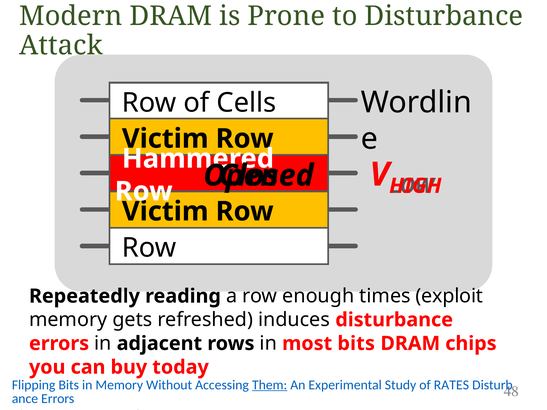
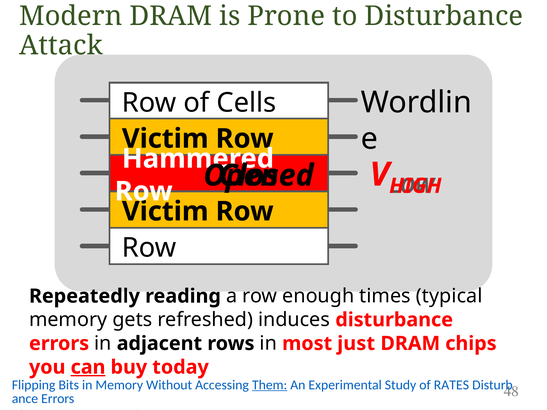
exploit: exploit -> typical (449, 296)
most bits: bits -> just (356, 344)
can underline: none -> present (88, 367)
